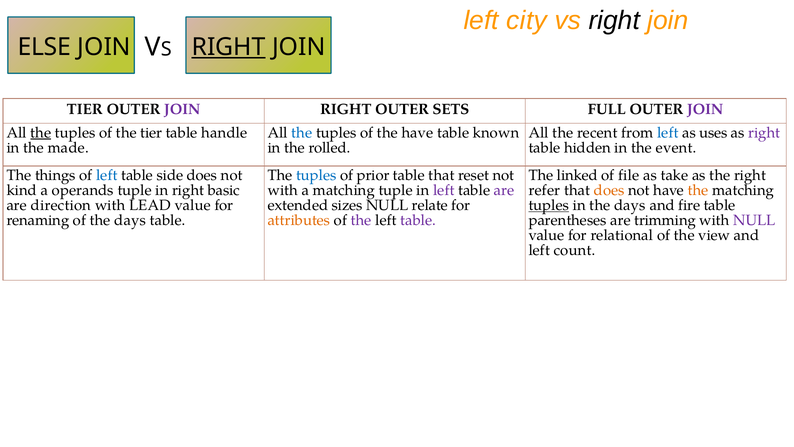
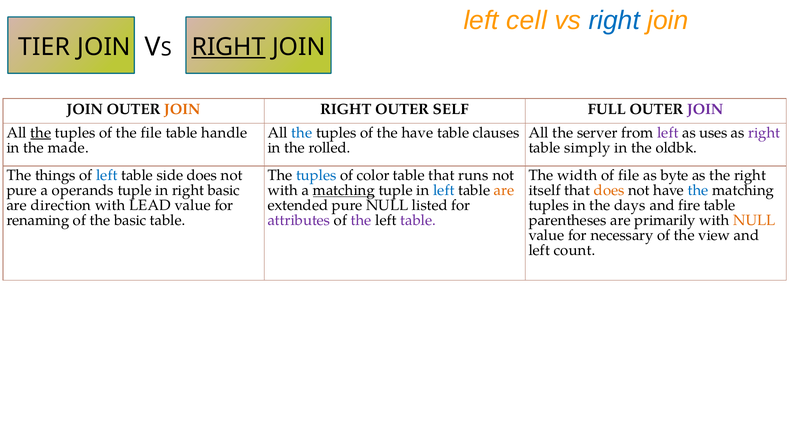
city: city -> cell (527, 21)
right colour: black -> blue (614, 21)
ELSE: ELSE -> TIER (44, 47)
TIER: TIER -> JOIN (85, 109)
JOIN colour: purple -> orange (182, 109)
SETS: SETS -> SELF (451, 109)
the tier: tier -> file (151, 133)
known: known -> clauses (496, 133)
recent: recent -> server (597, 133)
left colour: blue -> purple (668, 133)
hidden: hidden -> simply (587, 148)
event: event -> oldbk (676, 148)
prior: prior -> color (373, 175)
reset: reset -> runs (473, 175)
linked: linked -> width (577, 175)
take: take -> byte (675, 175)
kind: kind -> pure (22, 190)
matching underline: none -> present (344, 190)
left colour: purple -> blue (444, 190)
are colour: purple -> orange (504, 190)
refer: refer -> itself (545, 190)
the colour: orange -> blue (698, 190)
extended sizes: sizes -> pure (347, 205)
relate: relate -> listed (430, 205)
tuples underline: present -> none (549, 205)
of the days: days -> basic (130, 220)
attributes colour: orange -> purple (299, 220)
trimming: trimming -> primarily (665, 220)
NULL colour: purple -> orange (754, 220)
relational: relational -> necessary (622, 235)
